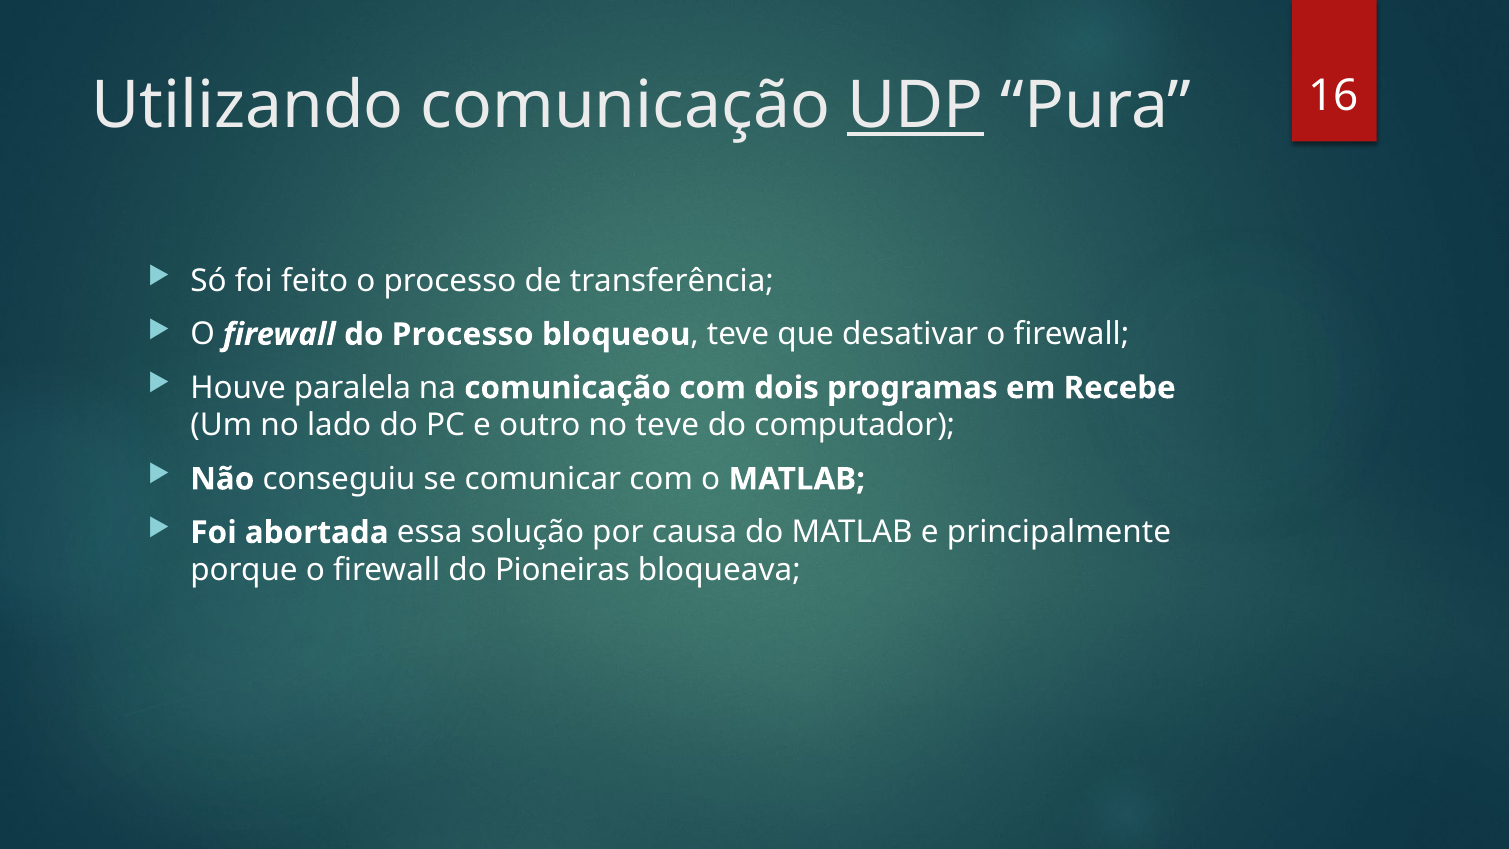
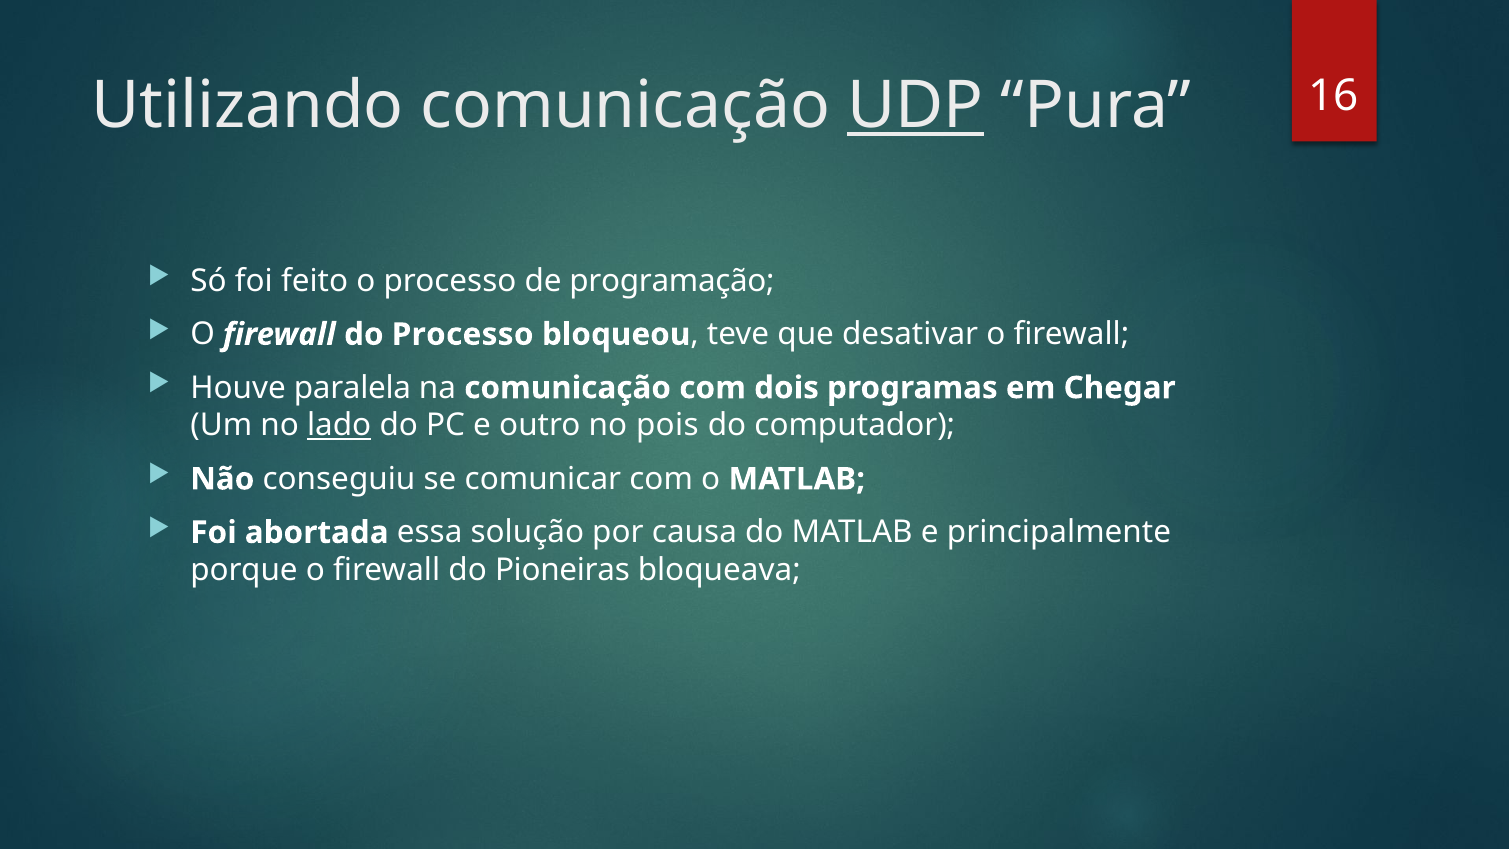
transferência: transferência -> programação (672, 281)
Recebe: Recebe -> Chegar (1120, 388)
lado underline: none -> present (339, 426)
no teve: teve -> pois (667, 426)
